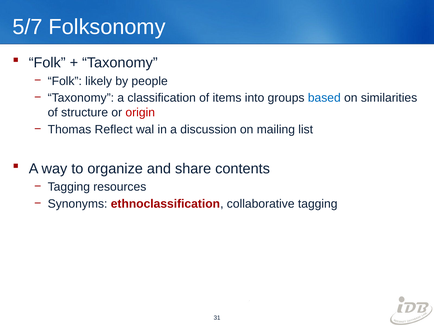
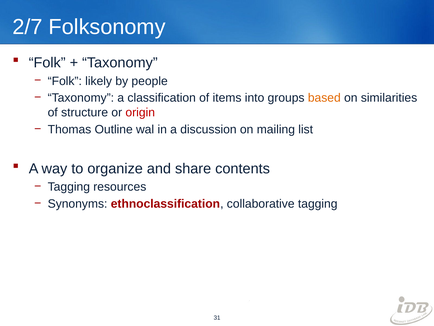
5/7: 5/7 -> 2/7 (28, 27)
based colour: blue -> orange (324, 98)
Reflect: Reflect -> Outline (114, 129)
